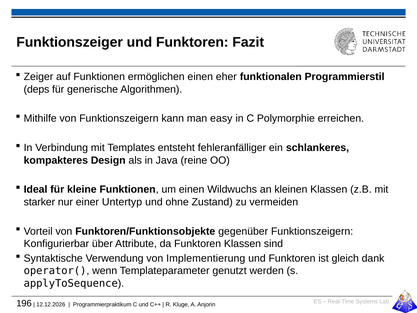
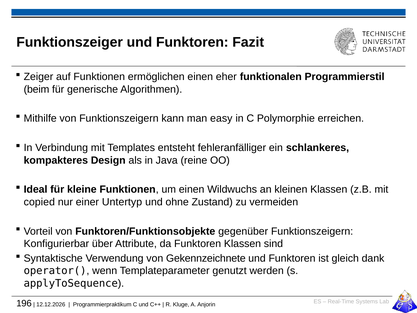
deps: deps -> beim (36, 89)
starker: starker -> copied (39, 202)
Implementierung: Implementierung -> Gekennzeichnete (206, 258)
